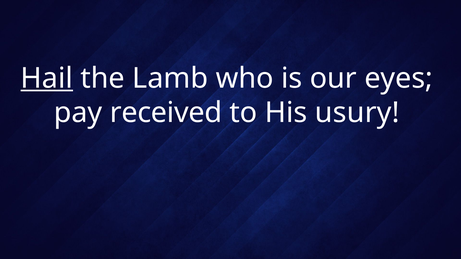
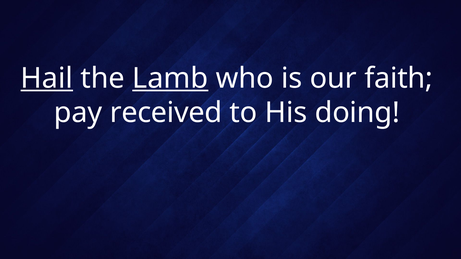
Lamb underline: none -> present (170, 78)
eyes: eyes -> faith (399, 78)
usury: usury -> doing (357, 113)
